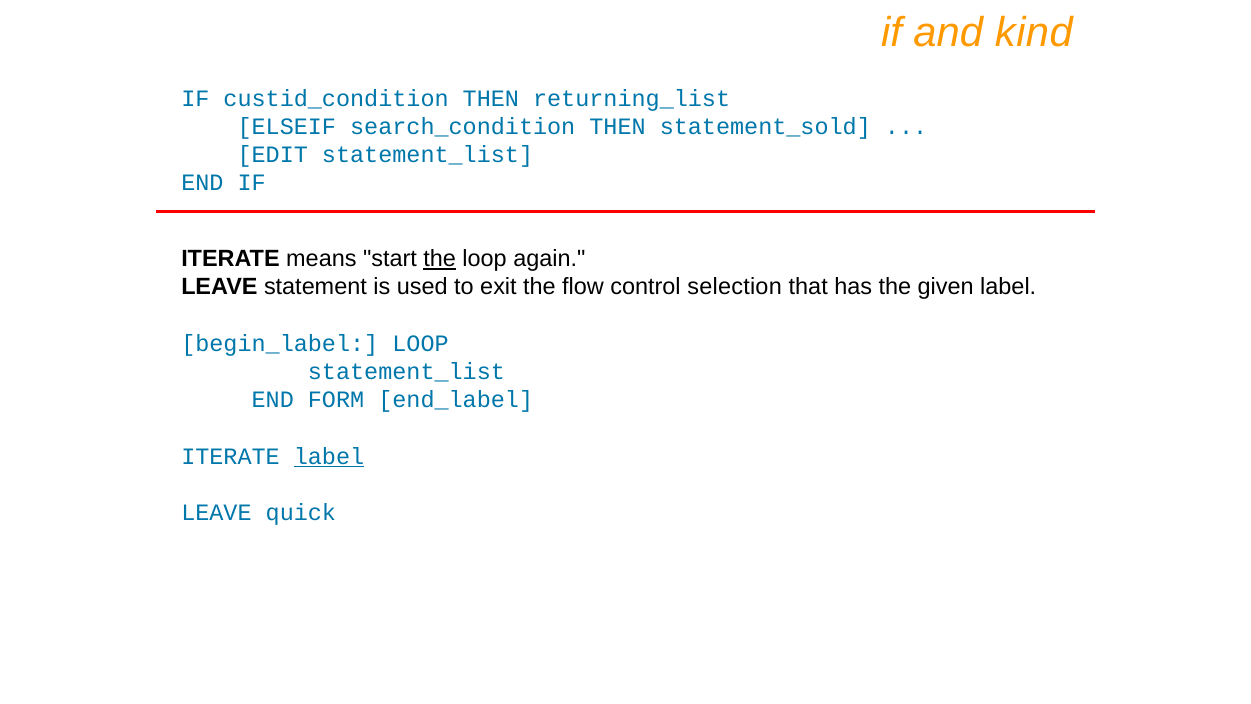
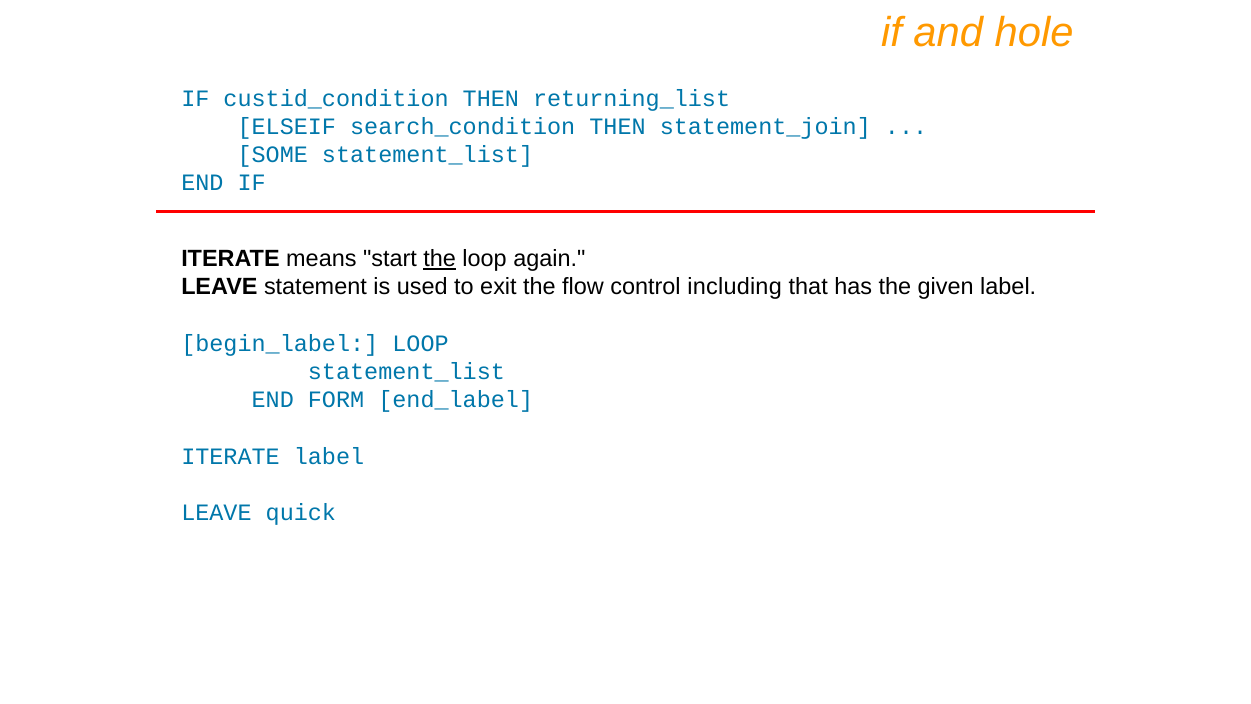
kind: kind -> hole (1034, 33)
statement_sold: statement_sold -> statement_join (765, 127)
EDIT: EDIT -> SOME (273, 155)
selection: selection -> including (735, 287)
label underline: present -> none (329, 456)
